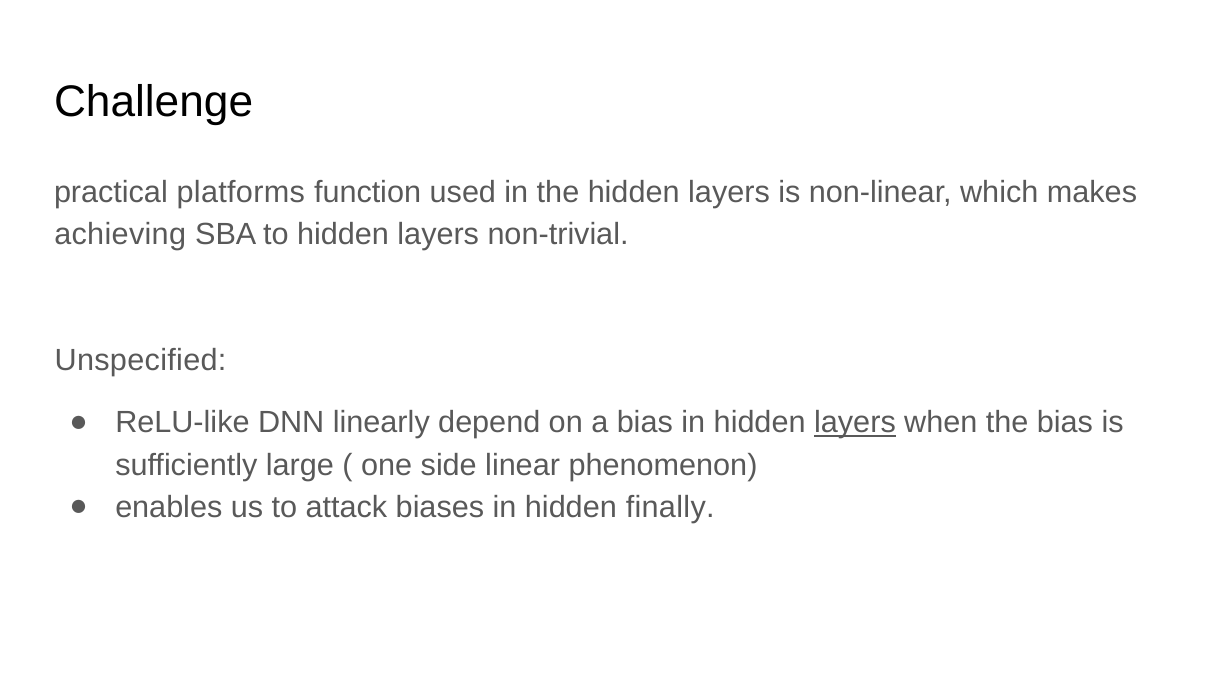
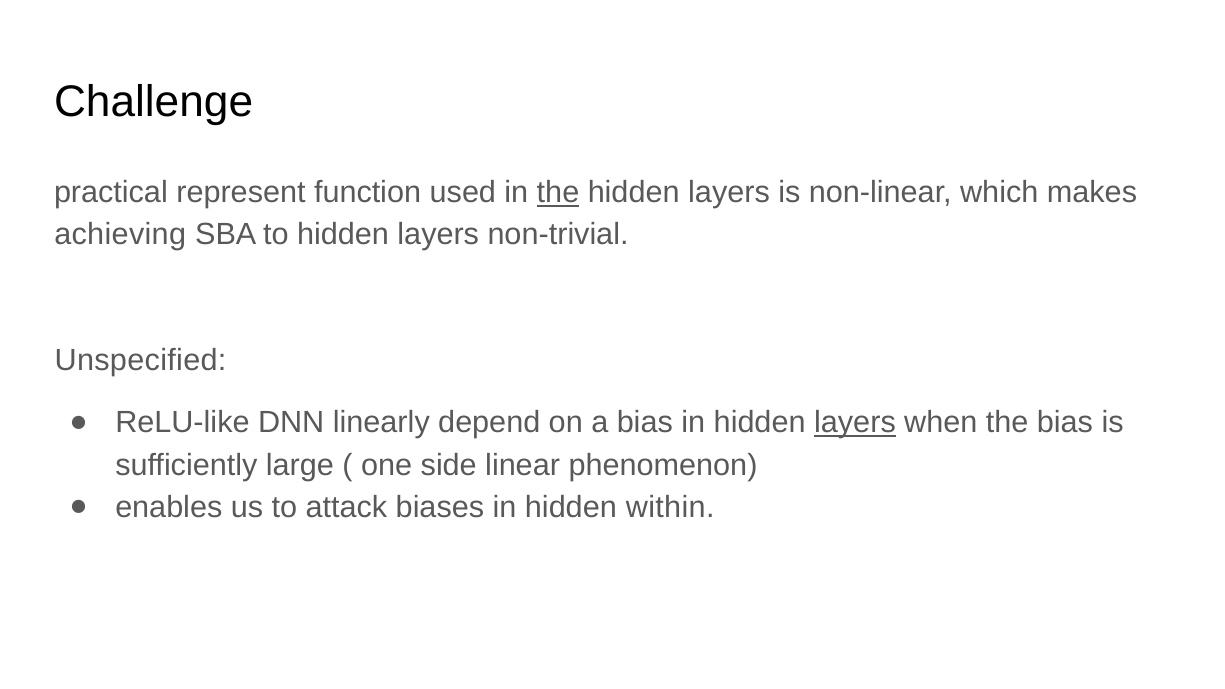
platforms: platforms -> represent (241, 193)
the underline: none -> present (558, 193)
finally: finally -> within (670, 507)
